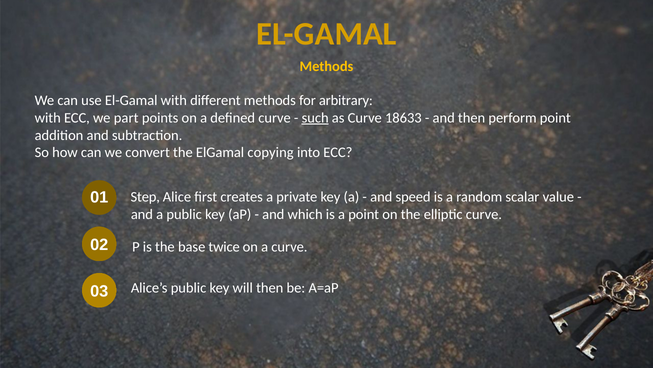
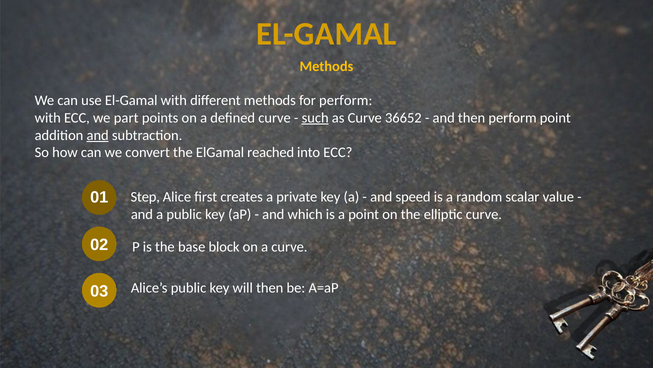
for arbitrary: arbitrary -> perform (346, 100)
18633: 18633 -> 36652 (403, 118)
and underline: none -> present (98, 135)
copying: copying -> reached (271, 152)
twice: twice -> block (224, 247)
